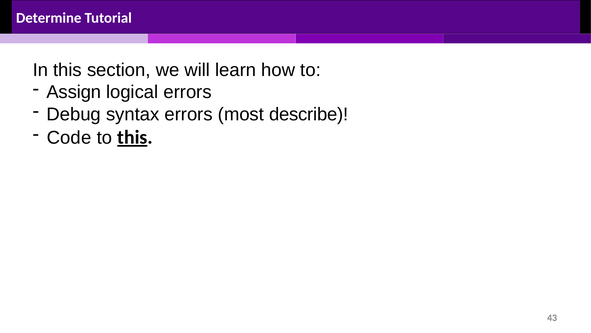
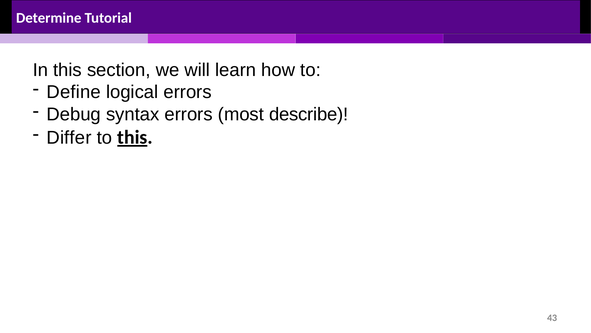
Assign: Assign -> Define (74, 92)
Code: Code -> Differ (69, 138)
